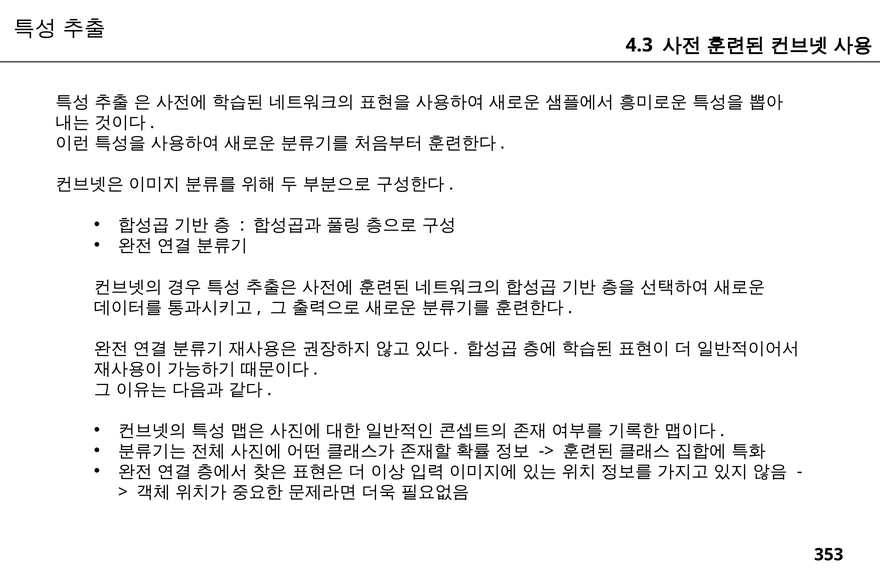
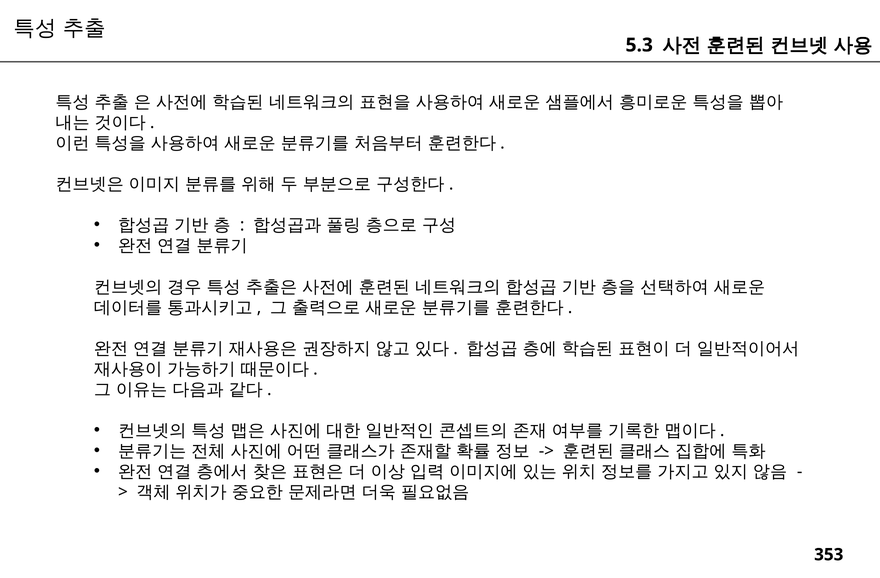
4.3: 4.3 -> 5.3 (639, 45)
